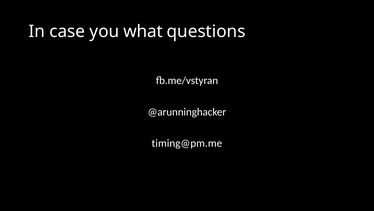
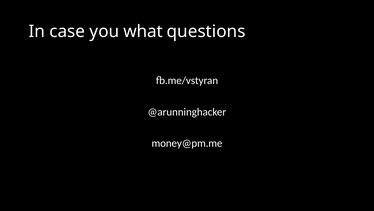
timing@pm.me: timing@pm.me -> money@pm.me (187, 143)
